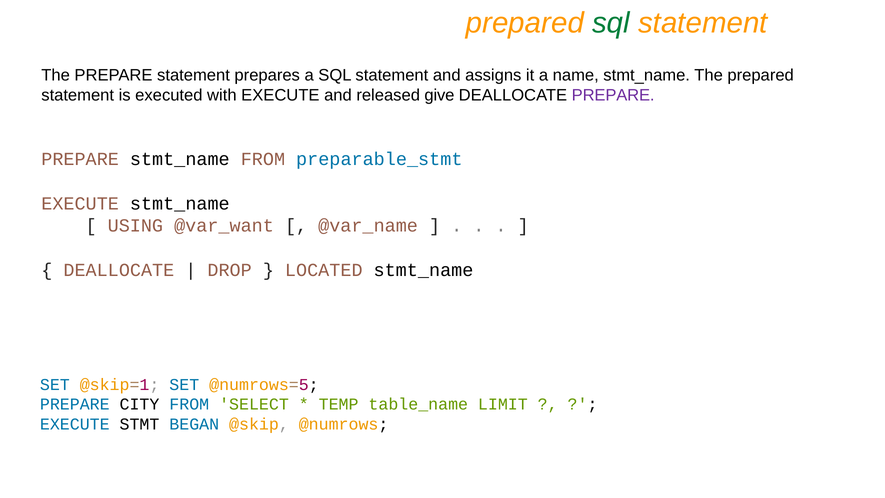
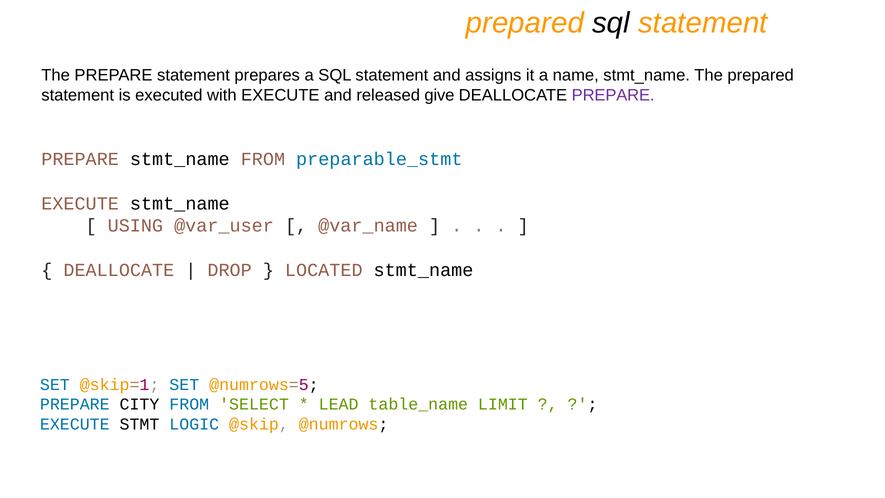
sql colour: green -> black (611, 23)
@var_want: @var_want -> @var_user (224, 226)
TEMP: TEMP -> LEAD (339, 404)
BEGAN: BEGAN -> LOGIC (194, 424)
